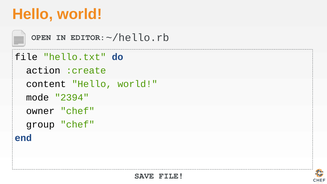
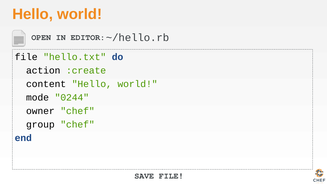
2394: 2394 -> 0244 (72, 97)
